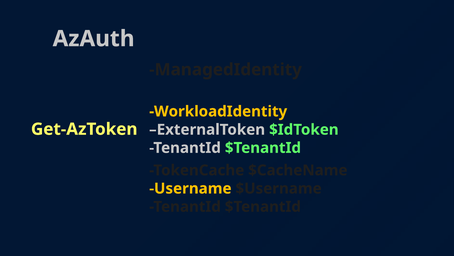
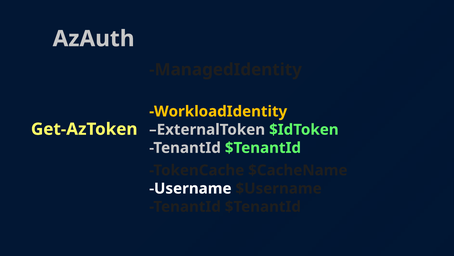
Username colour: yellow -> white (190, 188)
